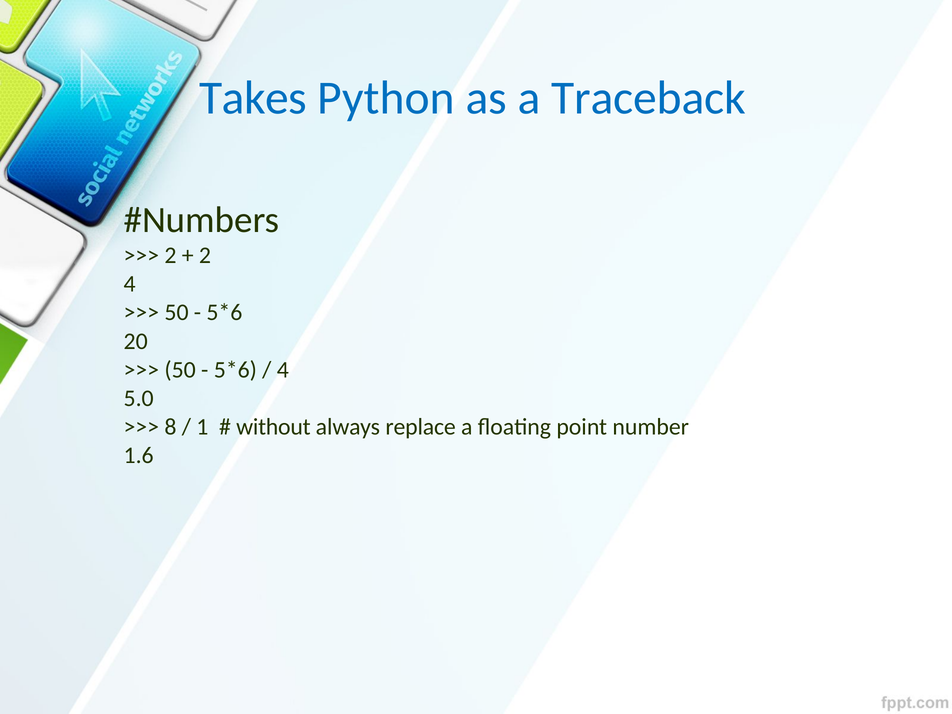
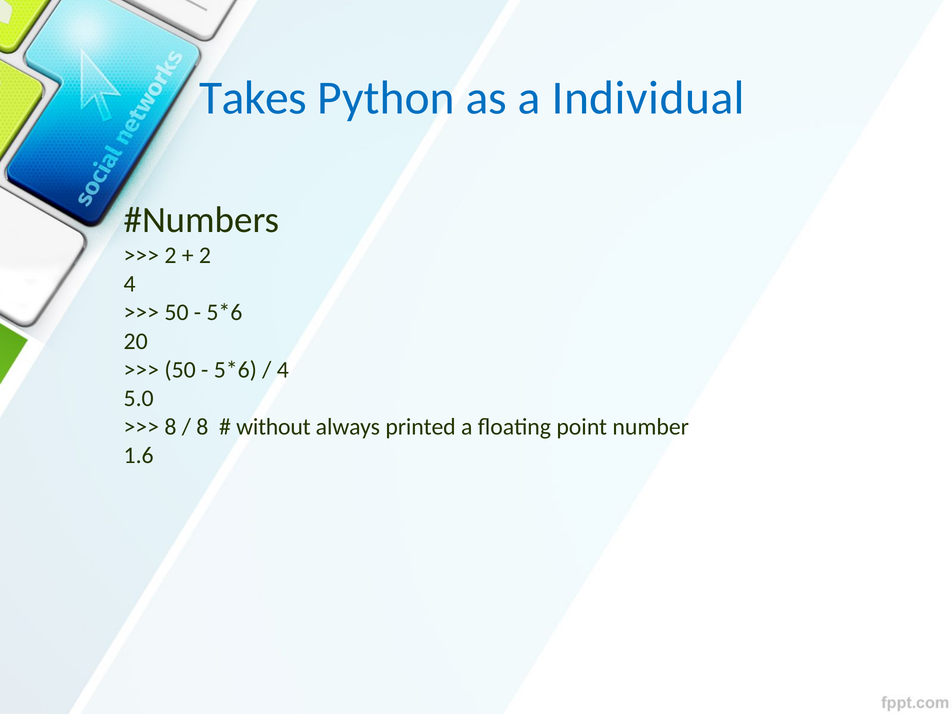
Traceback: Traceback -> Individual (648, 98)
1: 1 -> 8 (202, 427)
replace: replace -> printed (421, 427)
